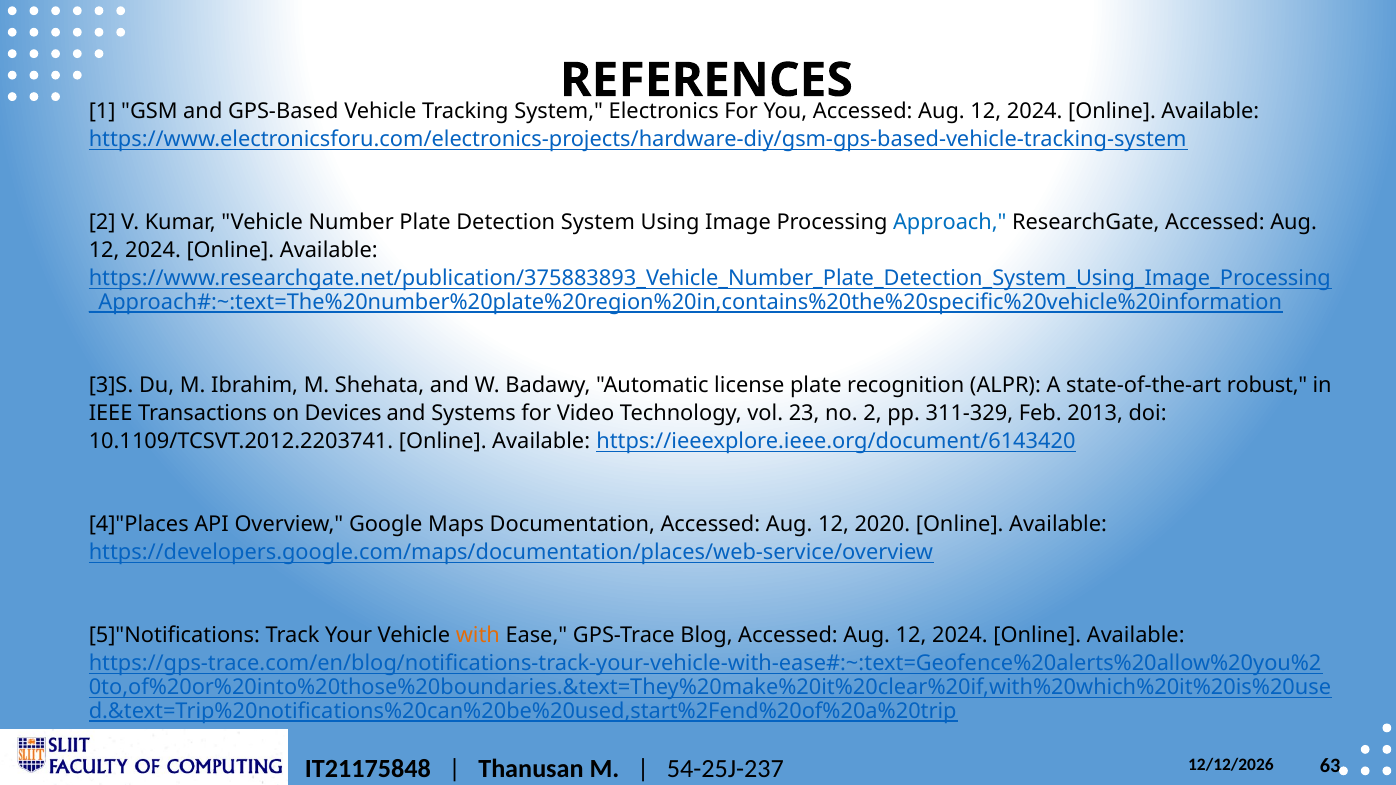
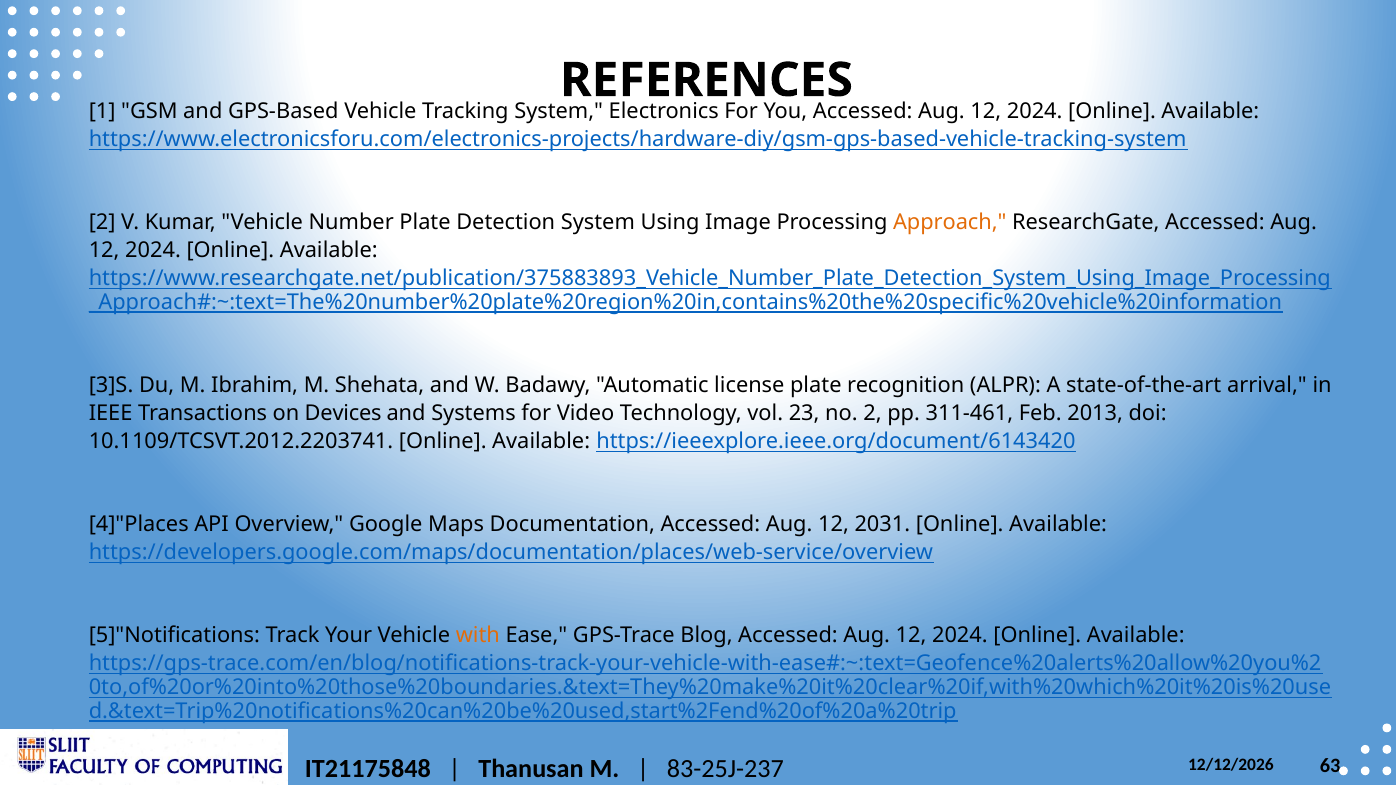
Approach colour: blue -> orange (950, 222)
robust: robust -> arrival (1267, 385)
311-329: 311-329 -> 311-461 (969, 413)
2020: 2020 -> 2031 (882, 524)
54-25J-237: 54-25J-237 -> 83-25J-237 (725, 769)
